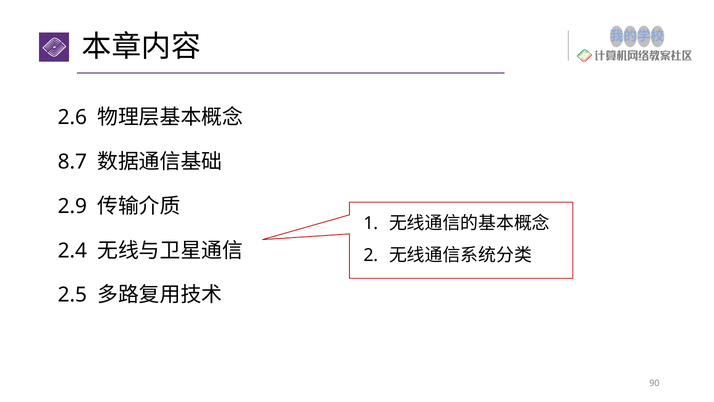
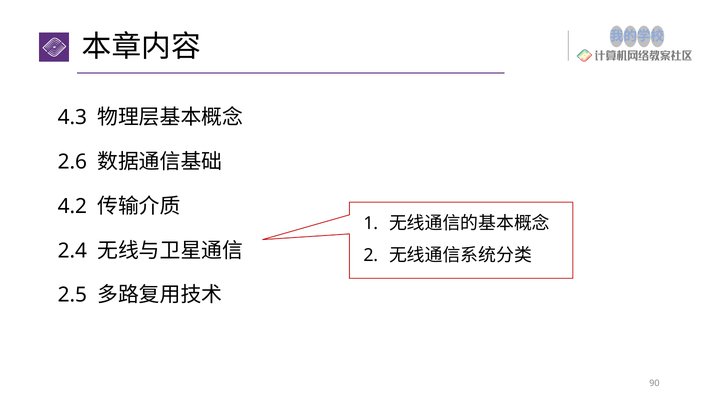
2.6: 2.6 -> 4.3 (72, 117)
8.7: 8.7 -> 2.6 (72, 162)
2.9: 2.9 -> 4.2 (72, 206)
